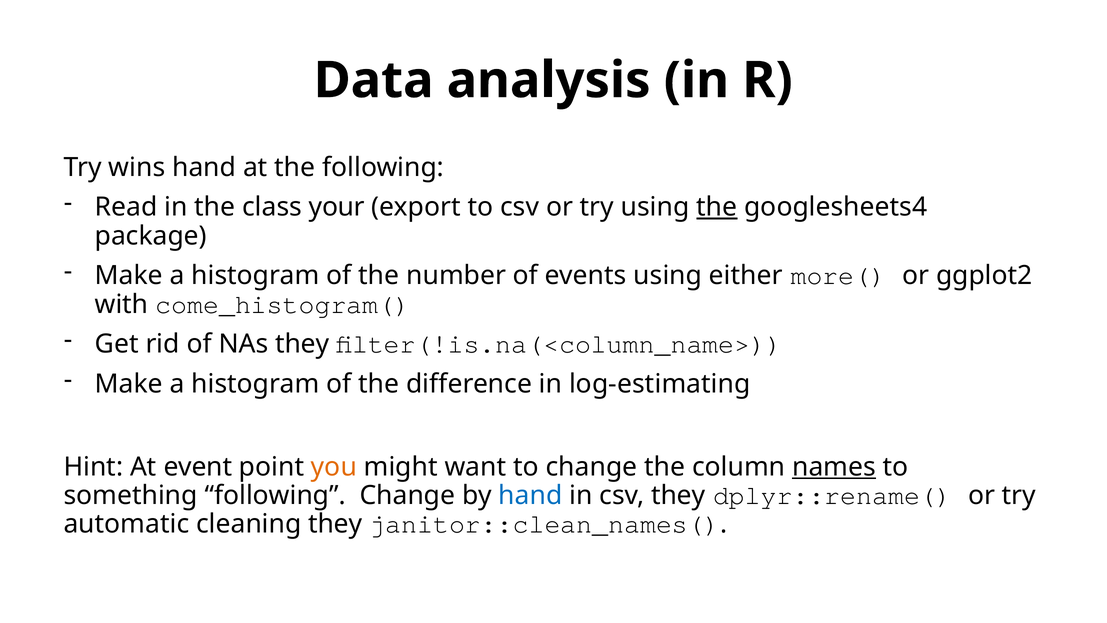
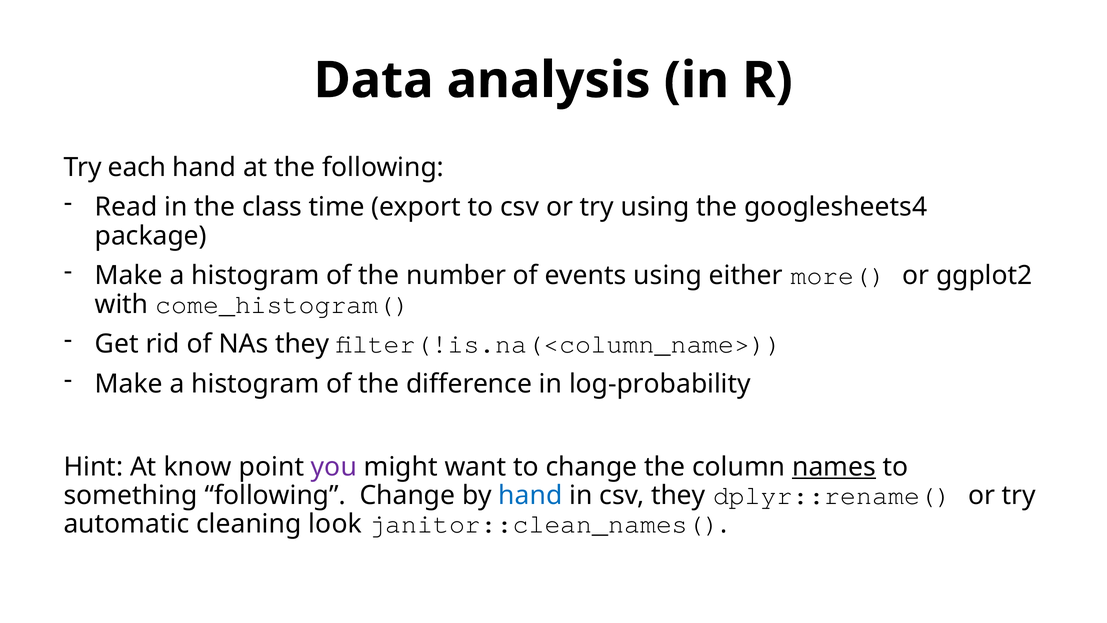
wins: wins -> each (137, 167)
your: your -> time (337, 207)
the underline: present -> none (717, 207)
log-estimating: log-estimating -> log-probability (660, 384)
event: event -> know (198, 467)
you colour: orange -> purple (334, 467)
cleaning they: they -> look (335, 524)
